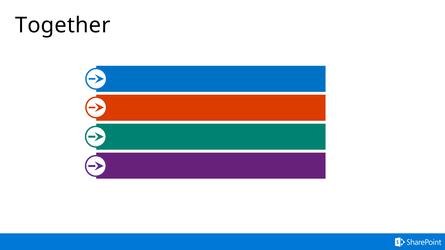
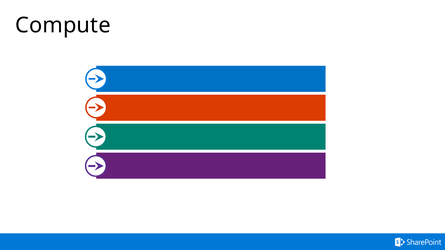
Together: Together -> Compute (63, 25)
